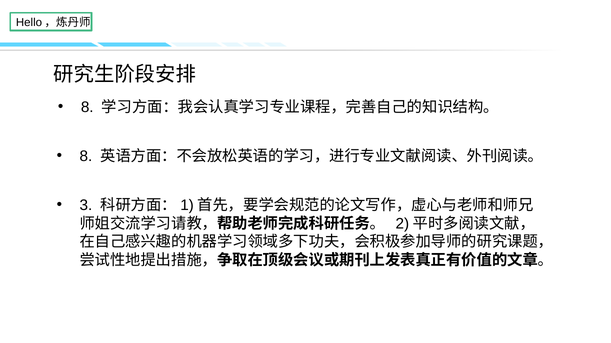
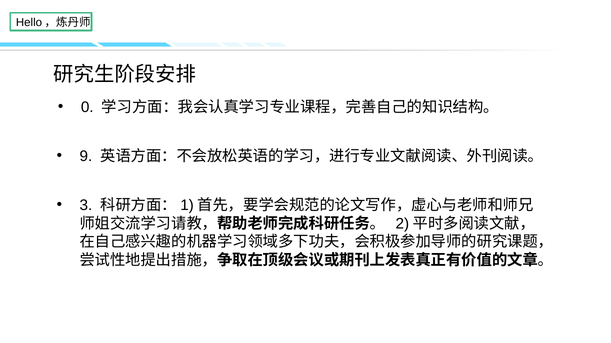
8: 8 -> 0 (87, 107)
8: 8 -> 9 (86, 156)
